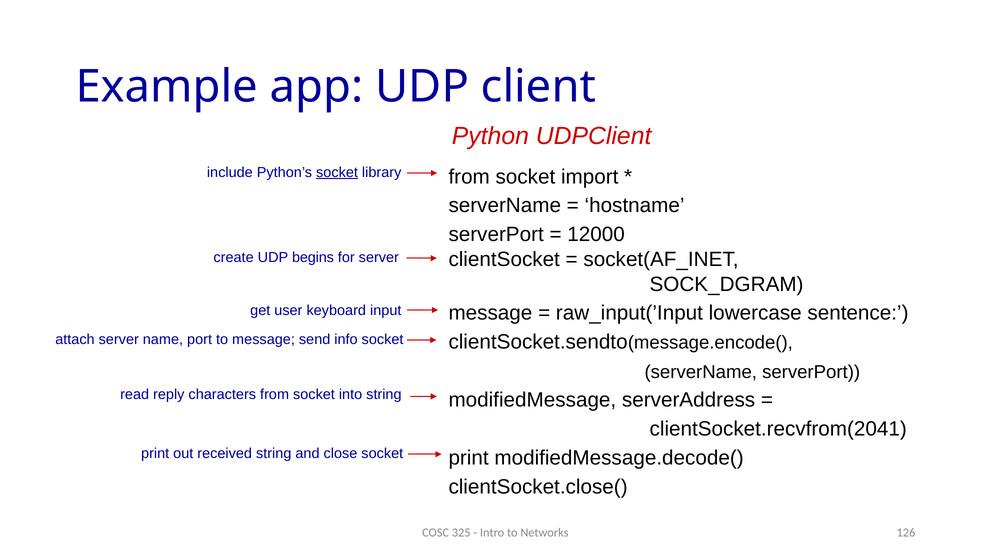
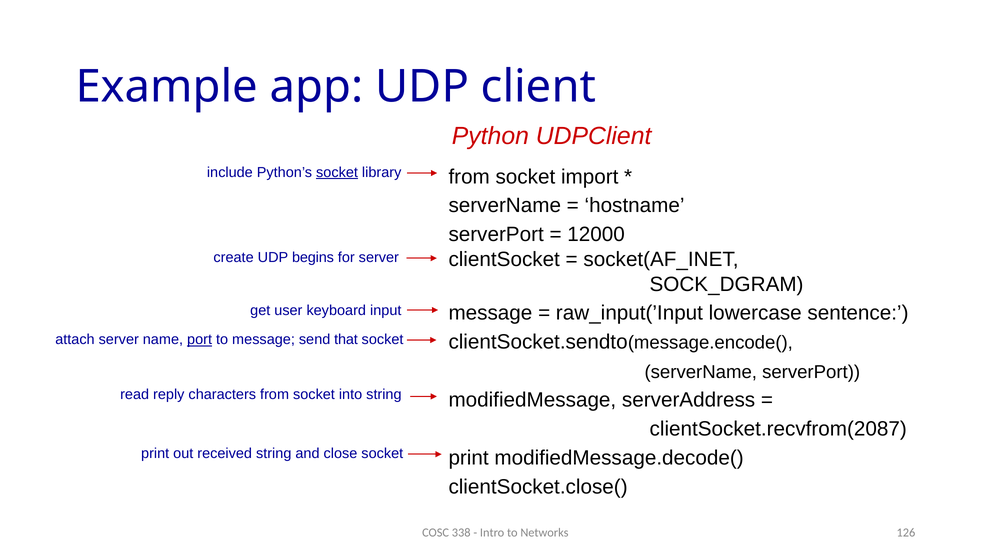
port underline: none -> present (200, 339)
info: info -> that (346, 339)
clientSocket.recvfrom(2041: clientSocket.recvfrom(2041 -> clientSocket.recvfrom(2087 (778, 428)
325: 325 -> 338 (461, 532)
